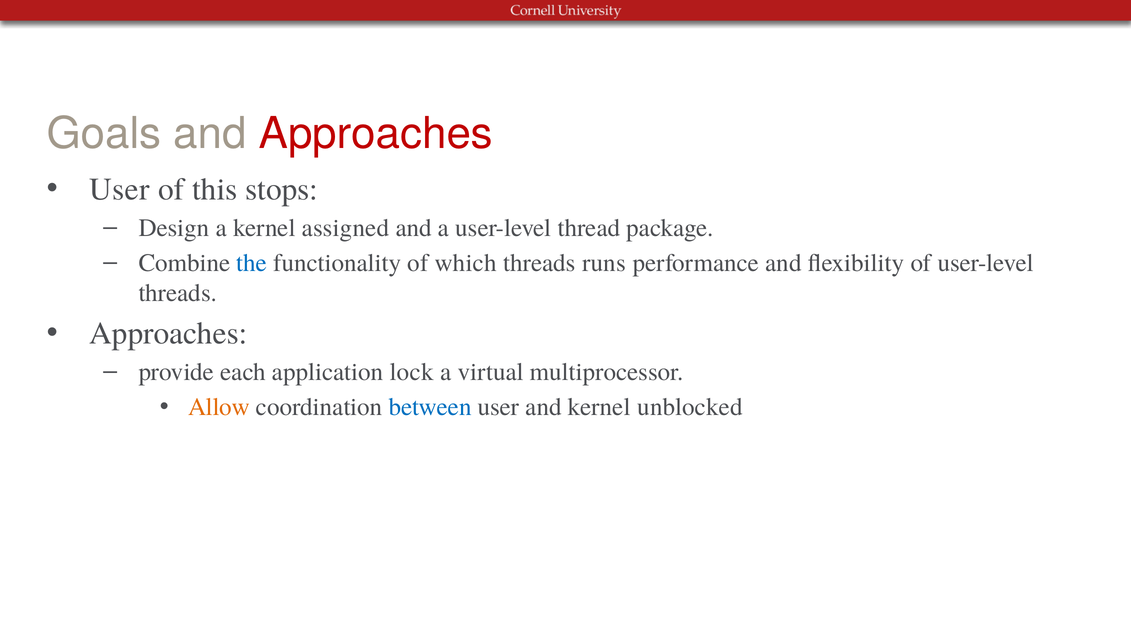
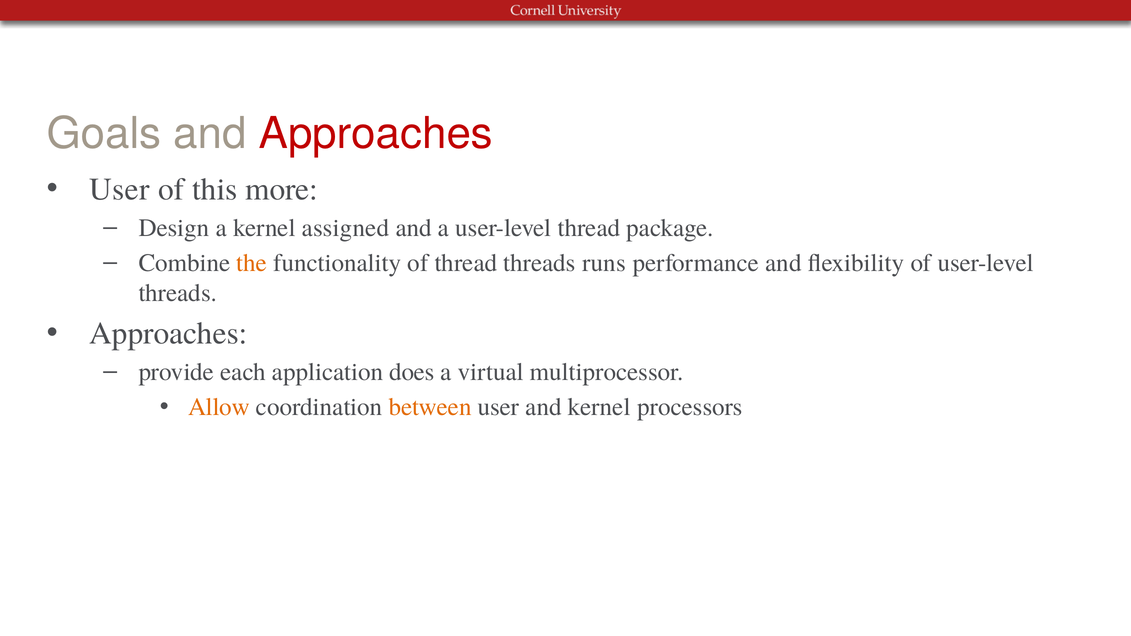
stops: stops -> more (282, 189)
the colour: blue -> orange (252, 263)
of which: which -> thread (466, 263)
lock: lock -> does (412, 372)
between colour: blue -> orange (430, 407)
unblocked: unblocked -> processors (690, 407)
